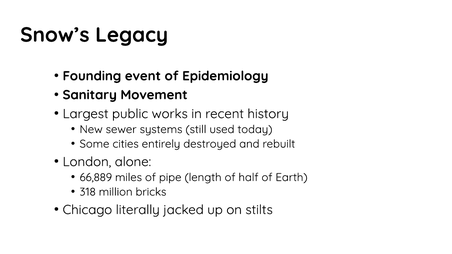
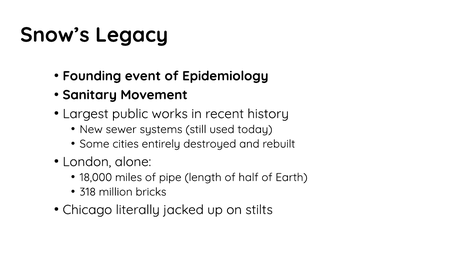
66,889: 66,889 -> 18,000 (96, 178)
